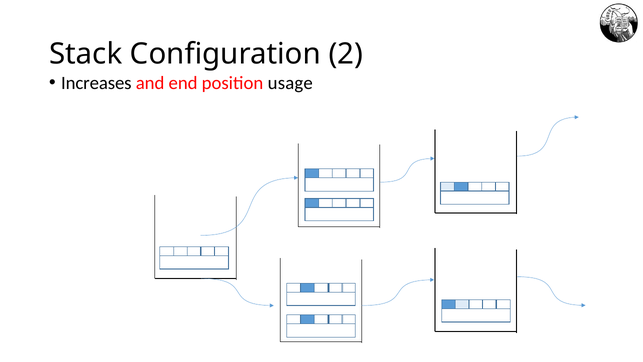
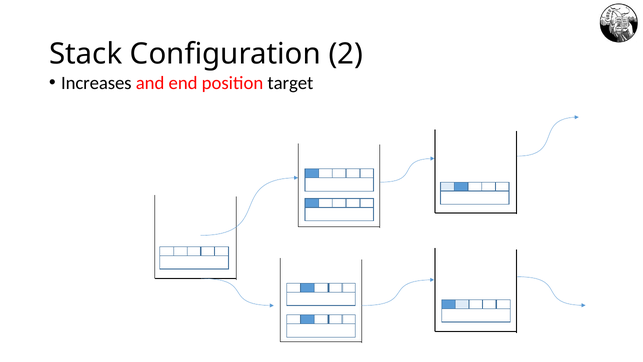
usage: usage -> target (290, 83)
